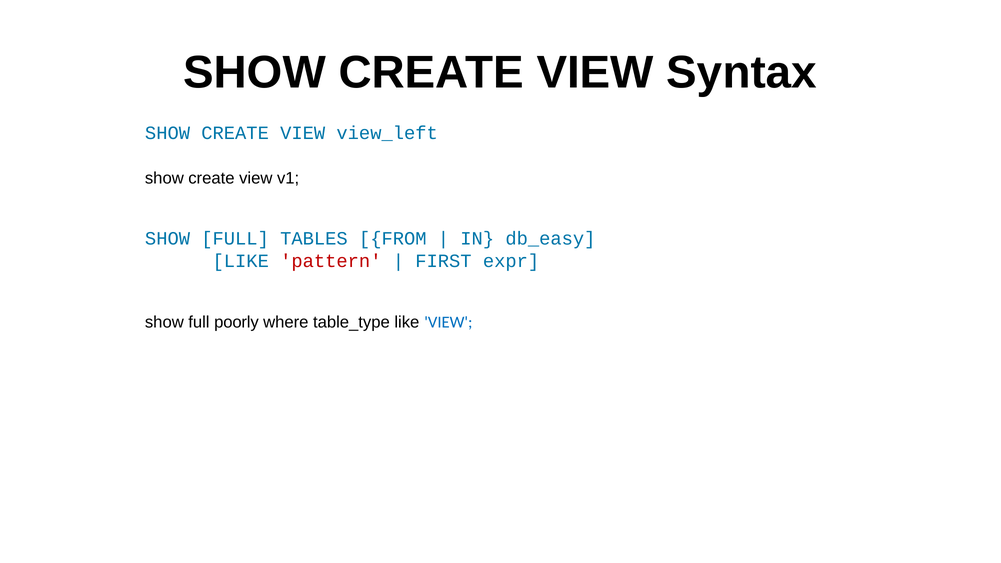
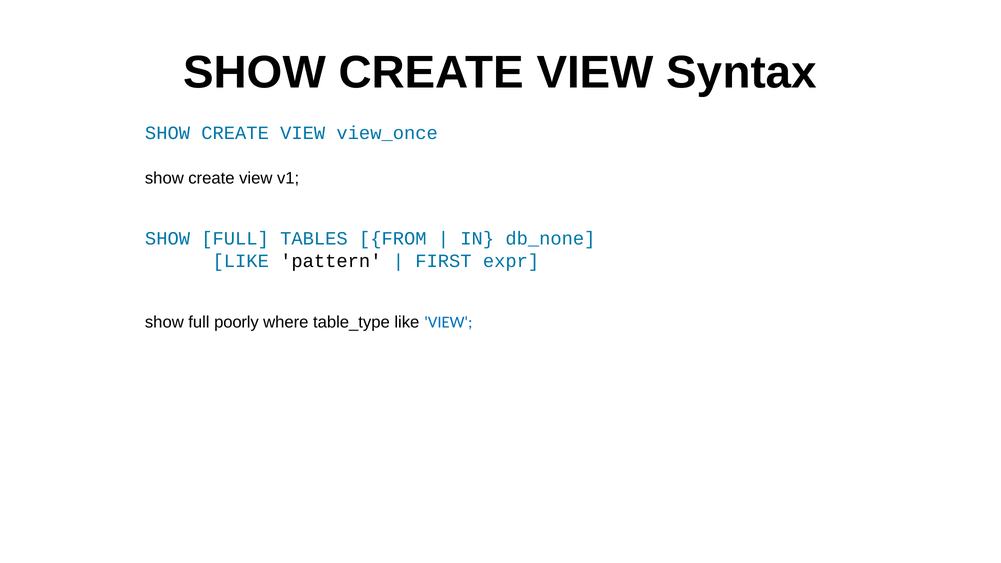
view_left: view_left -> view_once (387, 133)
db_easy: db_easy -> db_none (550, 238)
pattern colour: red -> black (331, 261)
